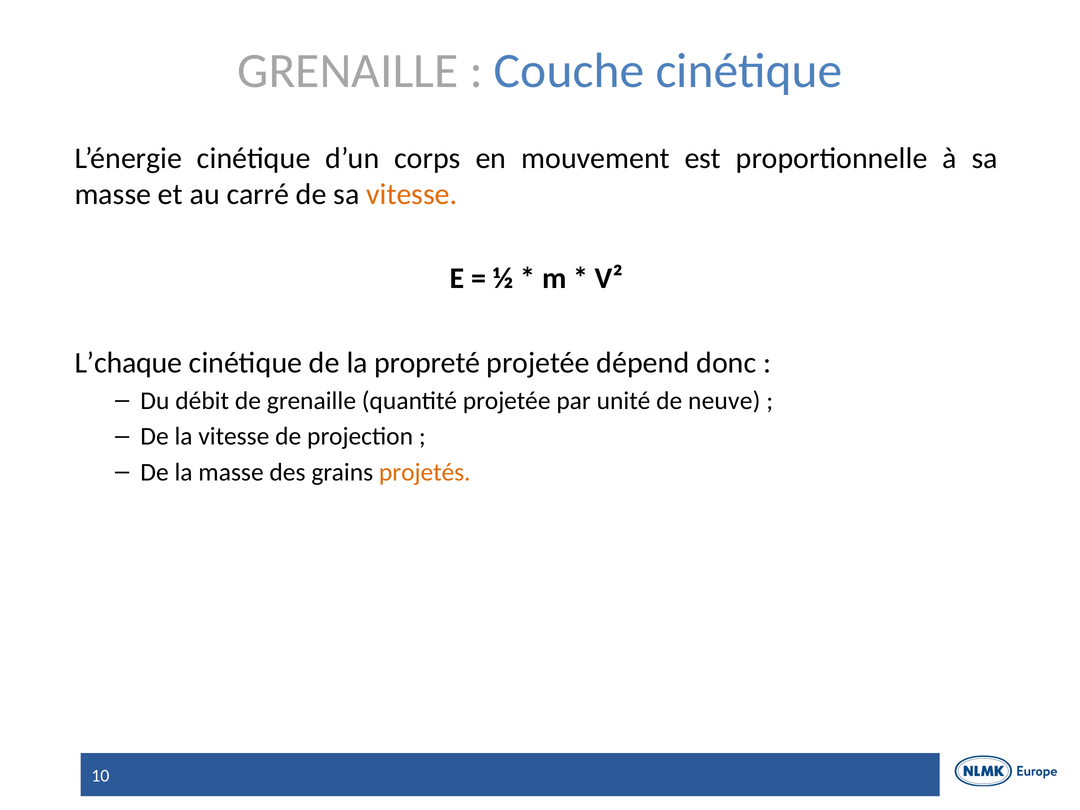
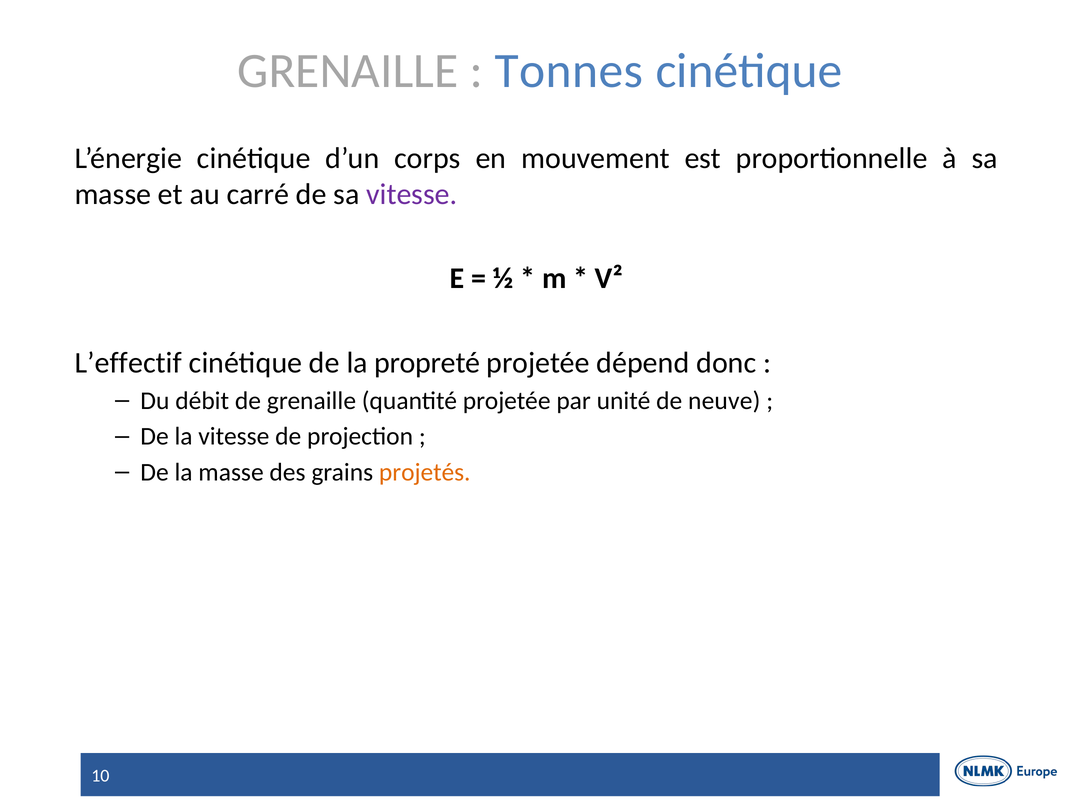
Couche: Couche -> Tonnes (569, 71)
vitesse colour: orange -> purple (412, 194)
L’chaque: L’chaque -> L’effectif (128, 363)
